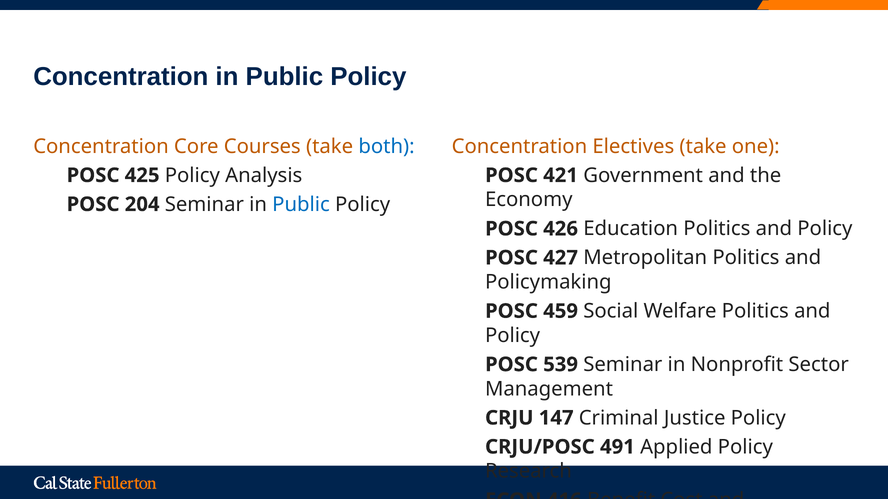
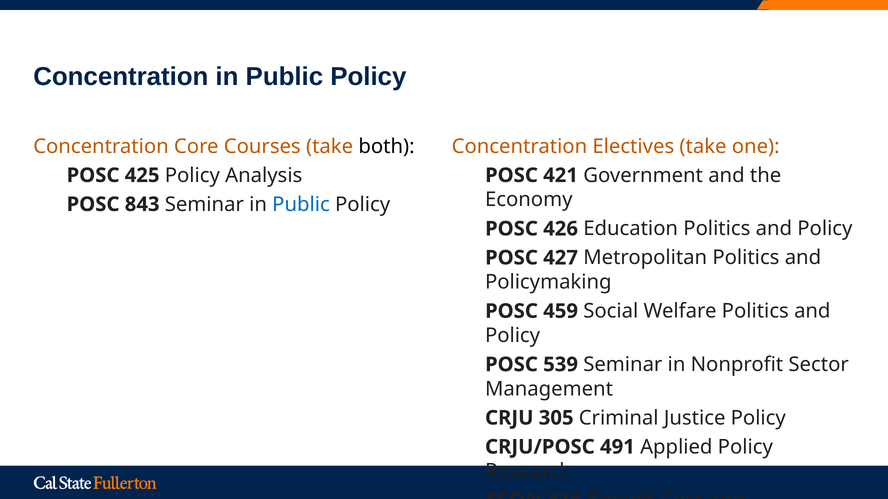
both colour: blue -> black (386, 146)
204: 204 -> 843 (142, 205)
147: 147 -> 305 (556, 418)
